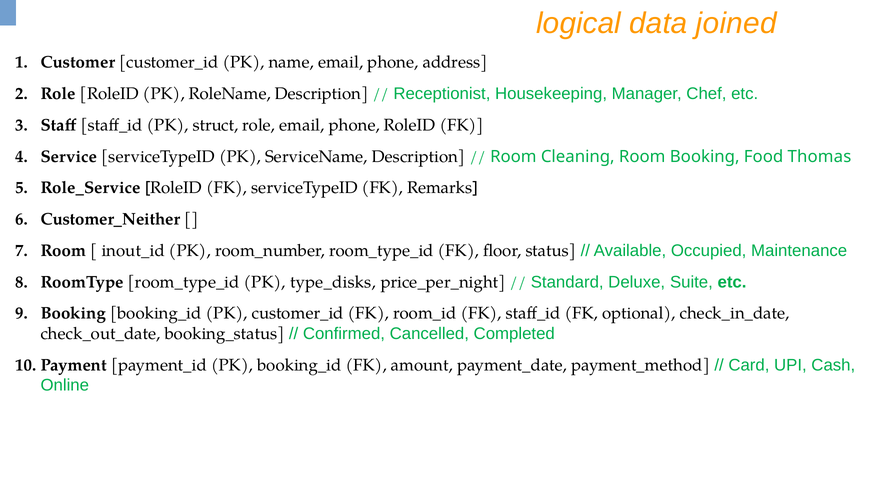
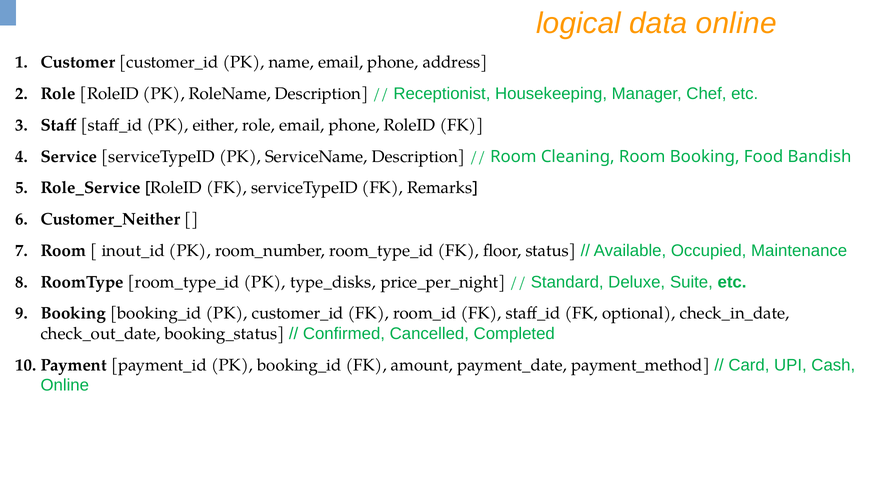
data joined: joined -> online (736, 23)
struct: struct -> either (216, 125)
Thomas: Thomas -> Bandish (820, 157)
